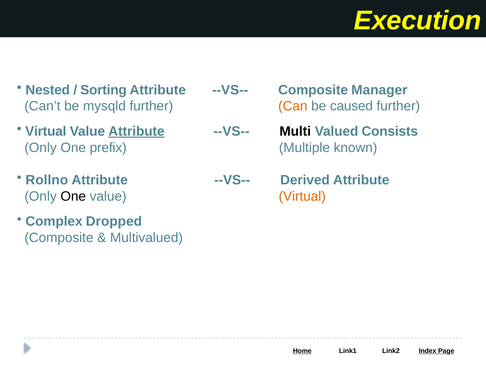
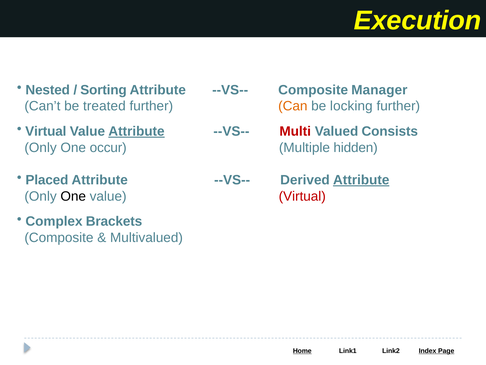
mysqld: mysqld -> treated (104, 106)
caused: caused -> locking (351, 106)
Multi colour: black -> red (295, 131)
prefix: prefix -> occur (108, 147)
known: known -> hidden (356, 147)
Rollno: Rollno -> Placed (47, 180)
Attribute underline: none -> present (361, 180)
Virtual colour: orange -> red (302, 196)
Dropped: Dropped -> Brackets (114, 221)
